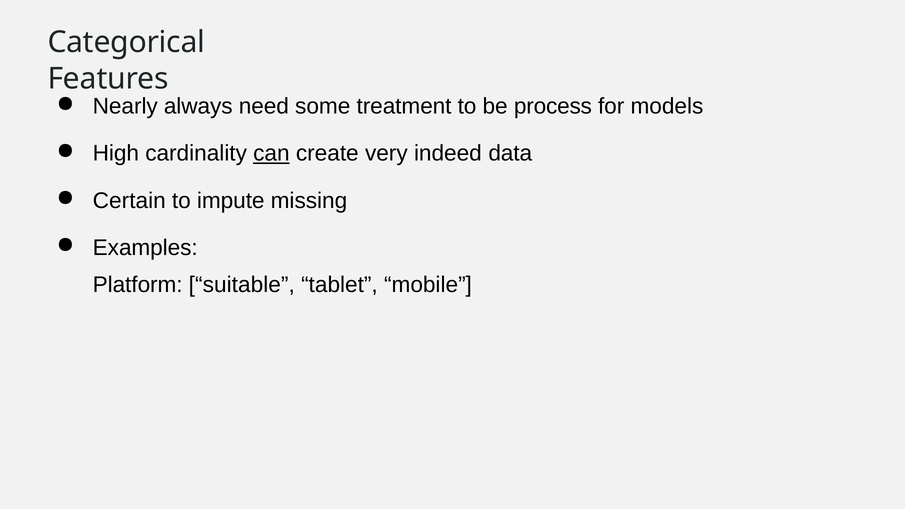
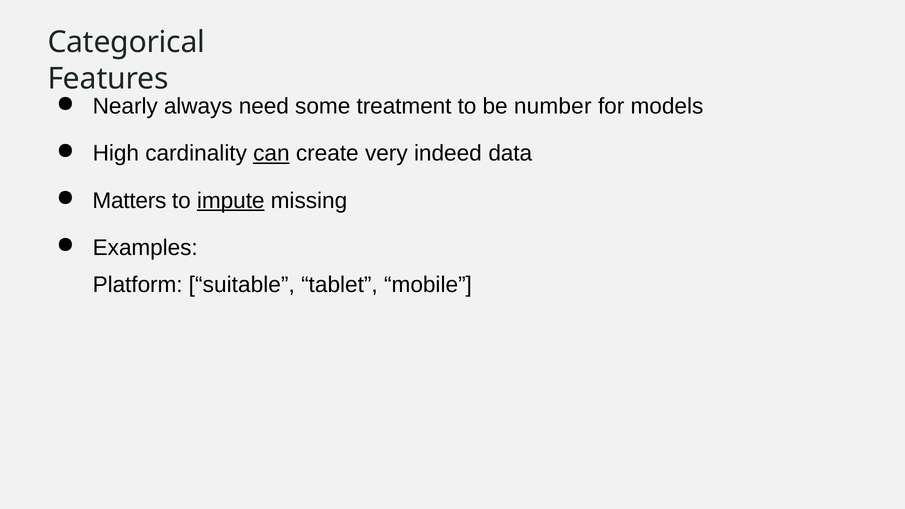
process: process -> number (553, 106)
Certain: Certain -> Matters (129, 201)
impute underline: none -> present (231, 201)
